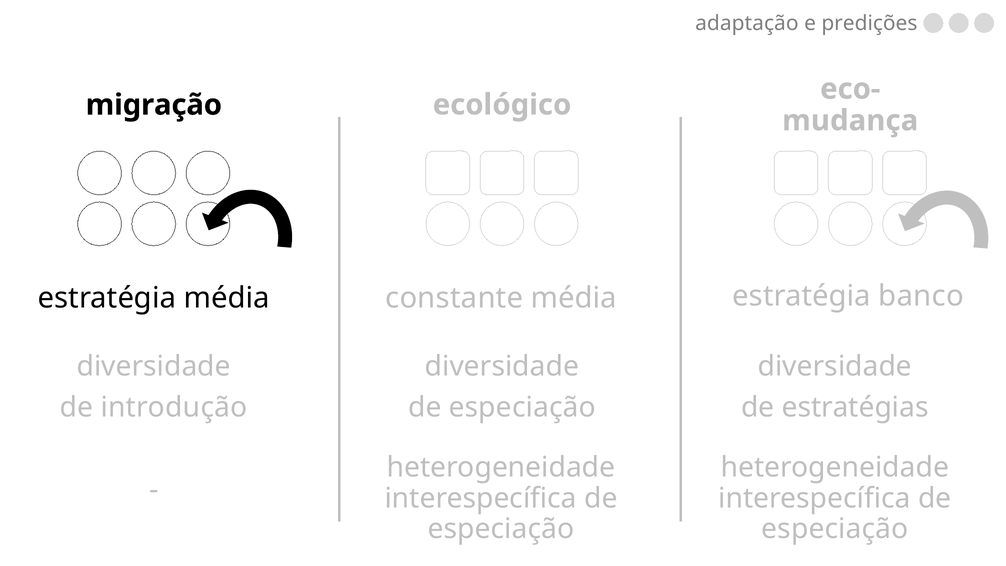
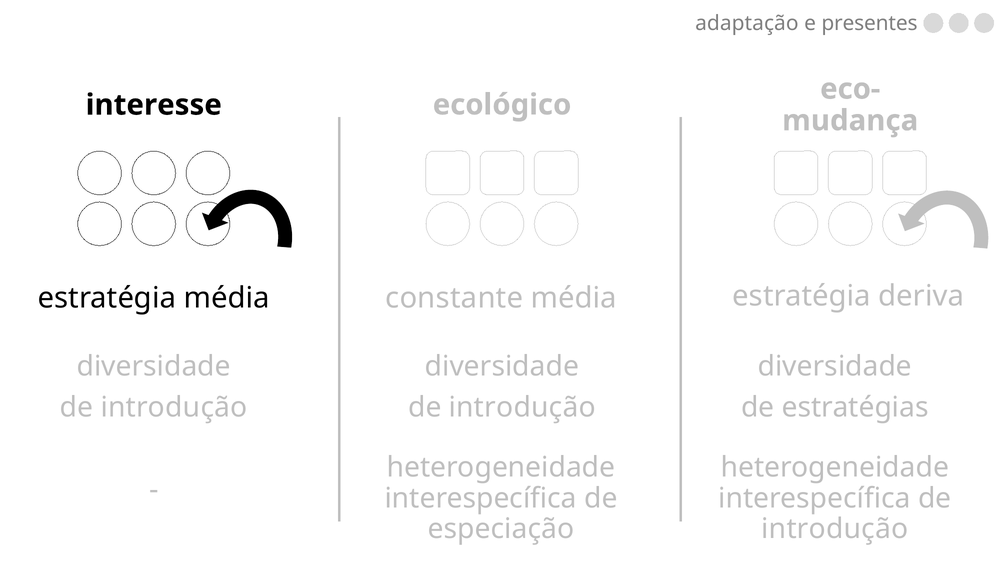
predições: predições -> presentes (869, 24)
migração: migração -> interesse (154, 105)
banco: banco -> deriva (921, 296)
especiação: especiação -> introdução (522, 408)
especiação: especiação -> introdução (835, 529)
